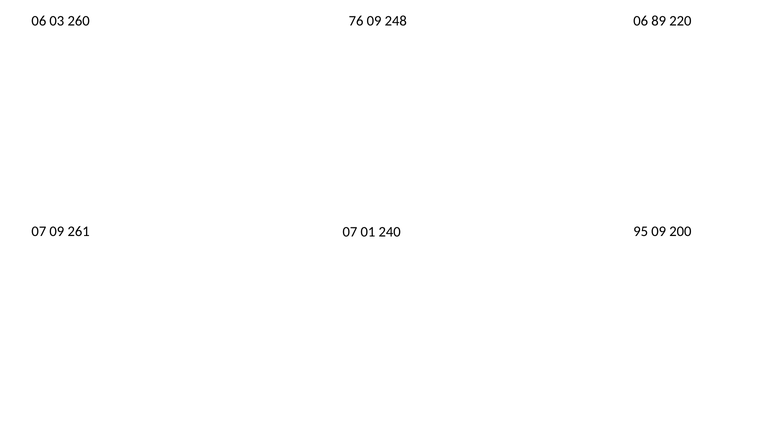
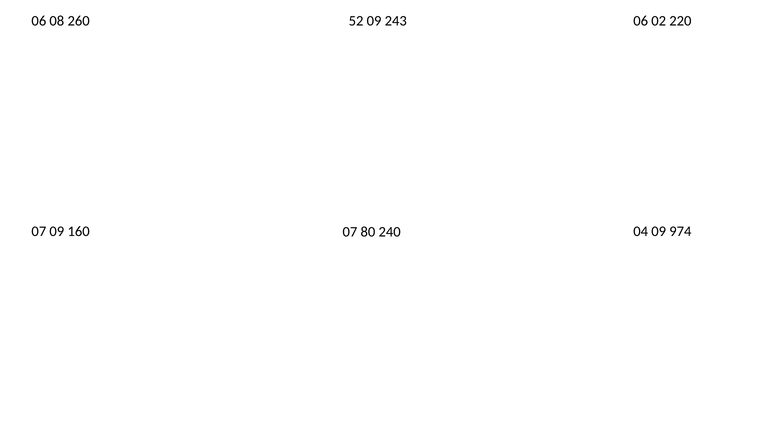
03: 03 -> 08 (57, 21)
76: 76 -> 52 (356, 21)
248: 248 -> 243 (396, 21)
89: 89 -> 02 (659, 21)
261: 261 -> 160 (79, 231)
01: 01 -> 80 (368, 232)
95: 95 -> 04 (641, 231)
200: 200 -> 974 (680, 231)
